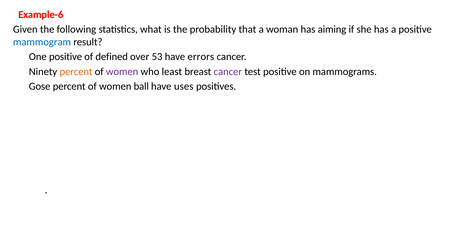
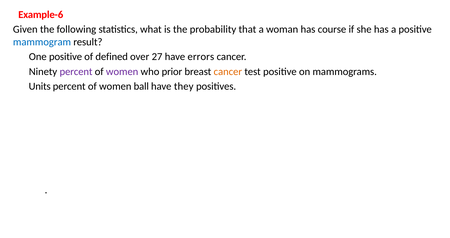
aiming: aiming -> course (332, 29)
53: 53 -> 27 (157, 57)
percent colour: orange -> purple (76, 72)
least: least -> prior (172, 72)
cancer colour: purple -> orange (228, 72)
Gose: Gose -> Units (40, 86)
uses: uses -> they (184, 86)
